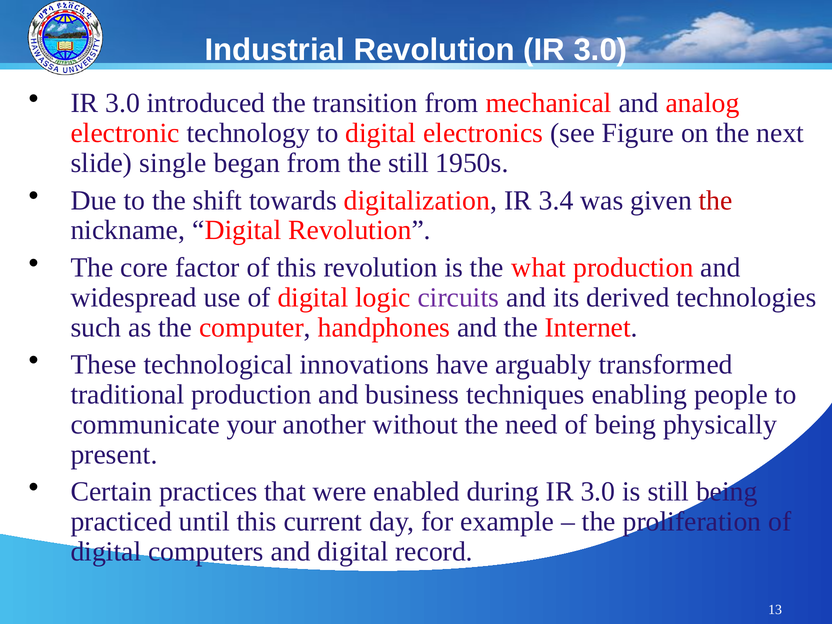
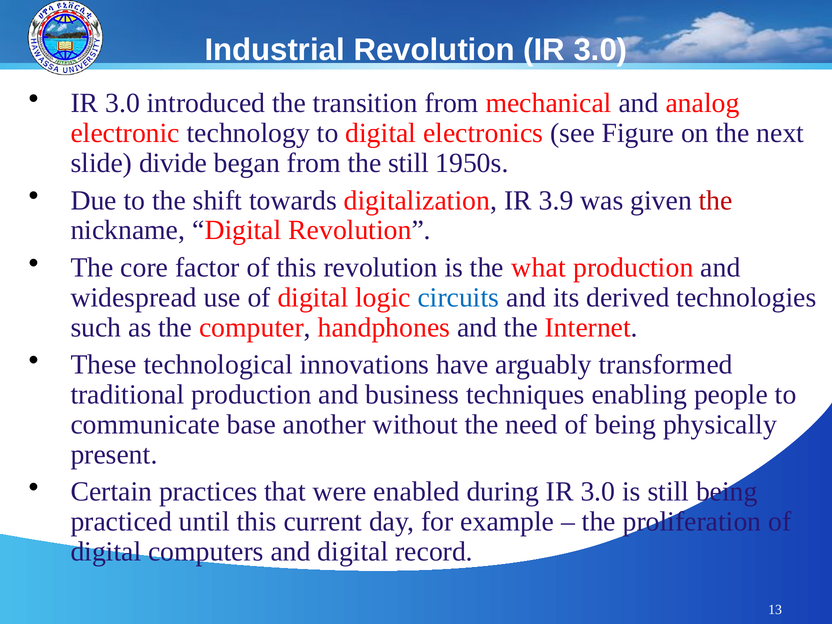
single: single -> divide (173, 163)
3.4: 3.4 -> 3.9 (556, 200)
circuits colour: purple -> blue (458, 297)
your: your -> base (251, 425)
